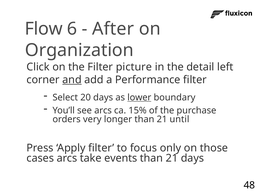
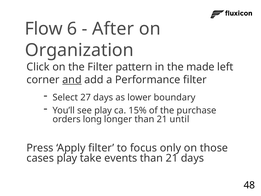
picture: picture -> pattern (134, 67)
detail: detail -> made (200, 67)
20: 20 -> 27 (86, 97)
lower underline: present -> none (139, 97)
see arcs: arcs -> play (103, 110)
very: very -> long (92, 119)
cases arcs: arcs -> play (67, 158)
